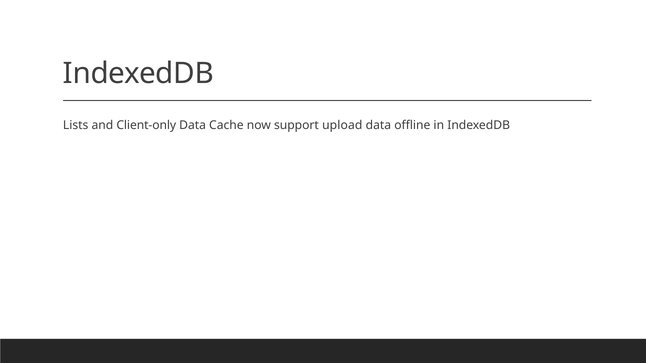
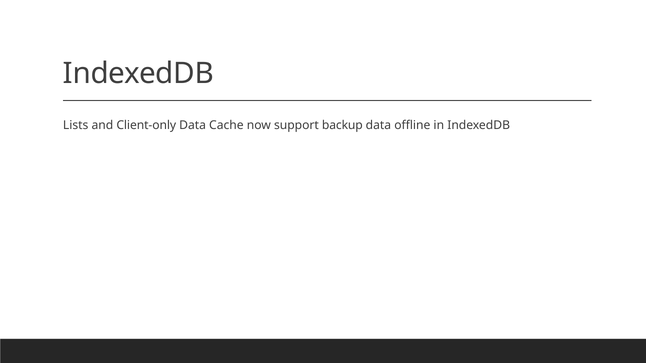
upload: upload -> backup (342, 125)
